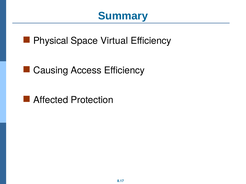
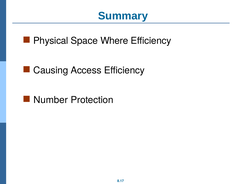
Virtual: Virtual -> Where (114, 41)
Affected: Affected -> Number (51, 100)
